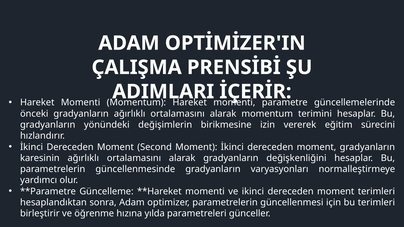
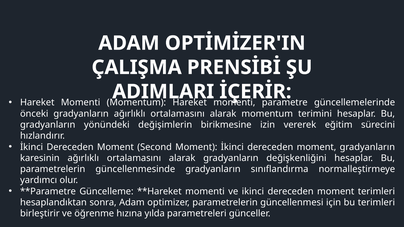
varyasyonları: varyasyonları -> sınıflandırma (280, 169)
